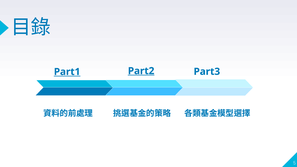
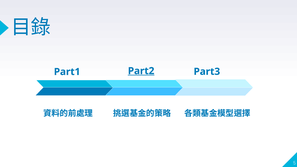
Part1 underline: present -> none (67, 72)
